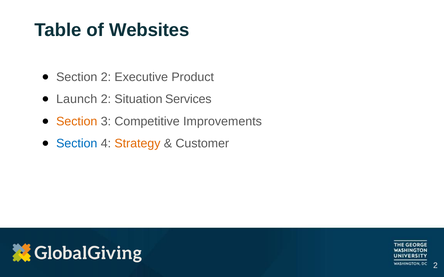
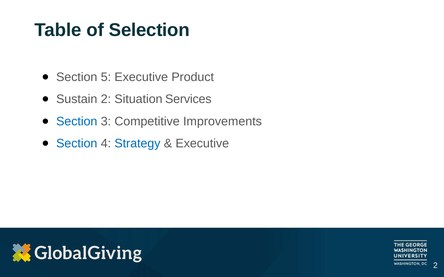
Websites: Websites -> Selection (149, 30)
Section 2: 2 -> 5 (106, 77)
Launch: Launch -> Sustain (77, 99)
Section colour: orange -> blue (77, 122)
Strategy colour: orange -> blue (137, 144)
Customer: Customer -> Executive (202, 144)
